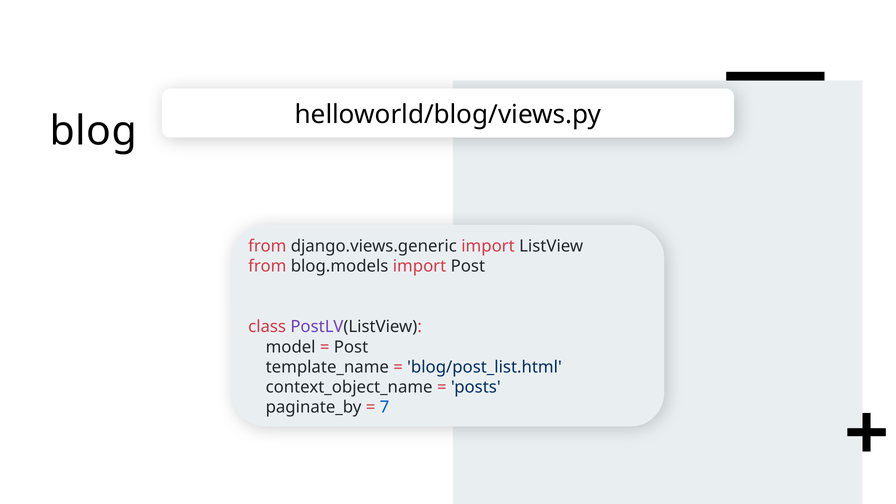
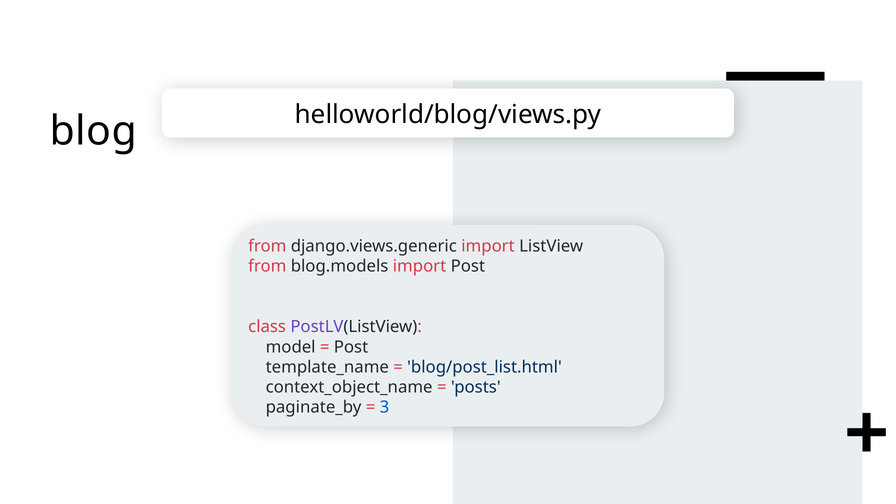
7: 7 -> 3 (384, 407)
